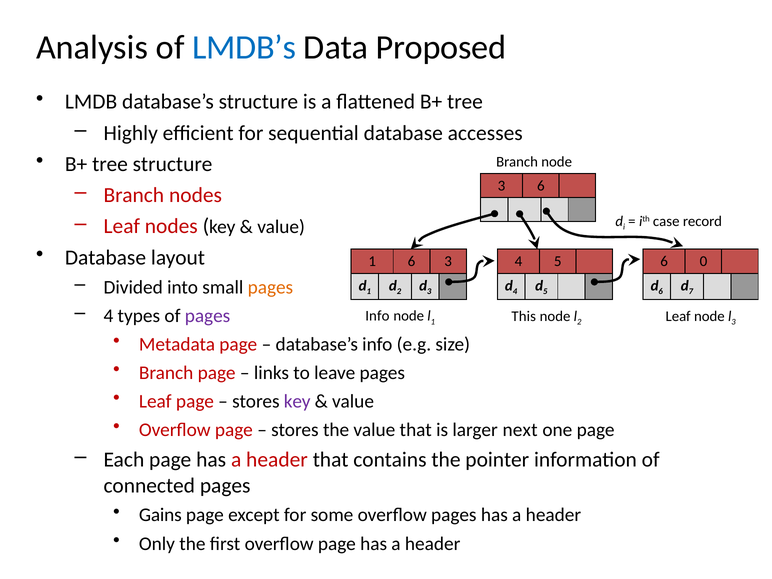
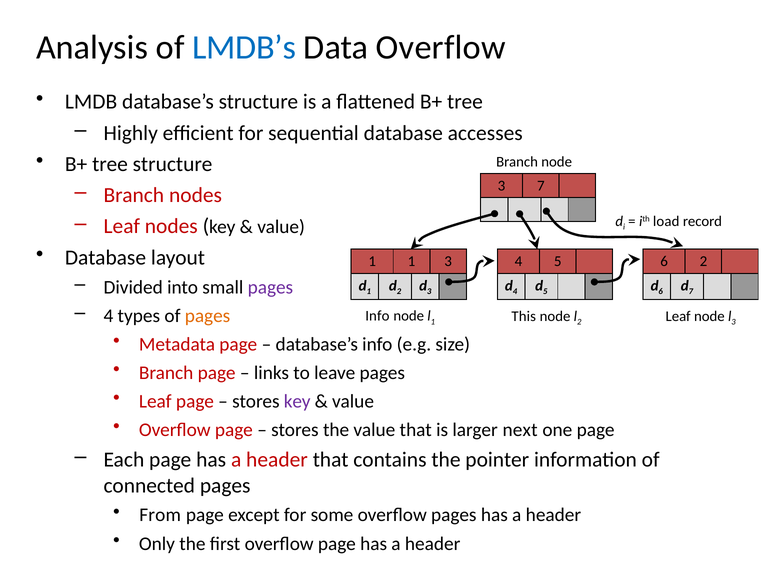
Data Proposed: Proposed -> Overflow (441, 47)
3 6: 6 -> 7 (541, 186)
case: case -> load (666, 221)
1 6: 6 -> 1 (412, 261)
6 0: 0 -> 2 (703, 261)
pages colour: orange -> purple (270, 287)
pages colour: purple -> orange (208, 316)
Gains: Gains -> From (160, 515)
